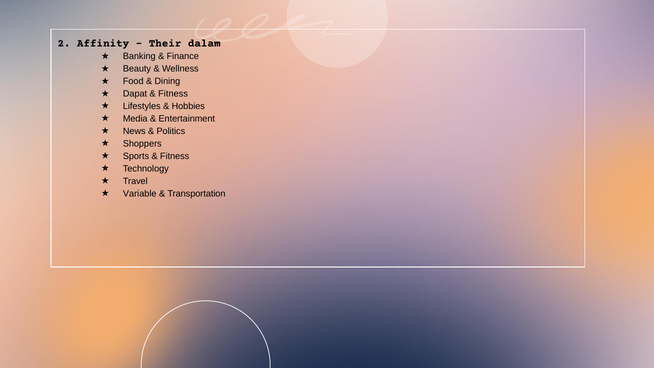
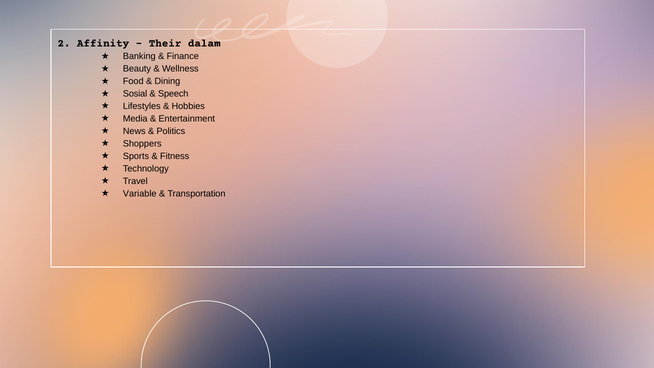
Dapat: Dapat -> Sosial (135, 94)
Fitness: Fitness -> Speech (173, 94)
